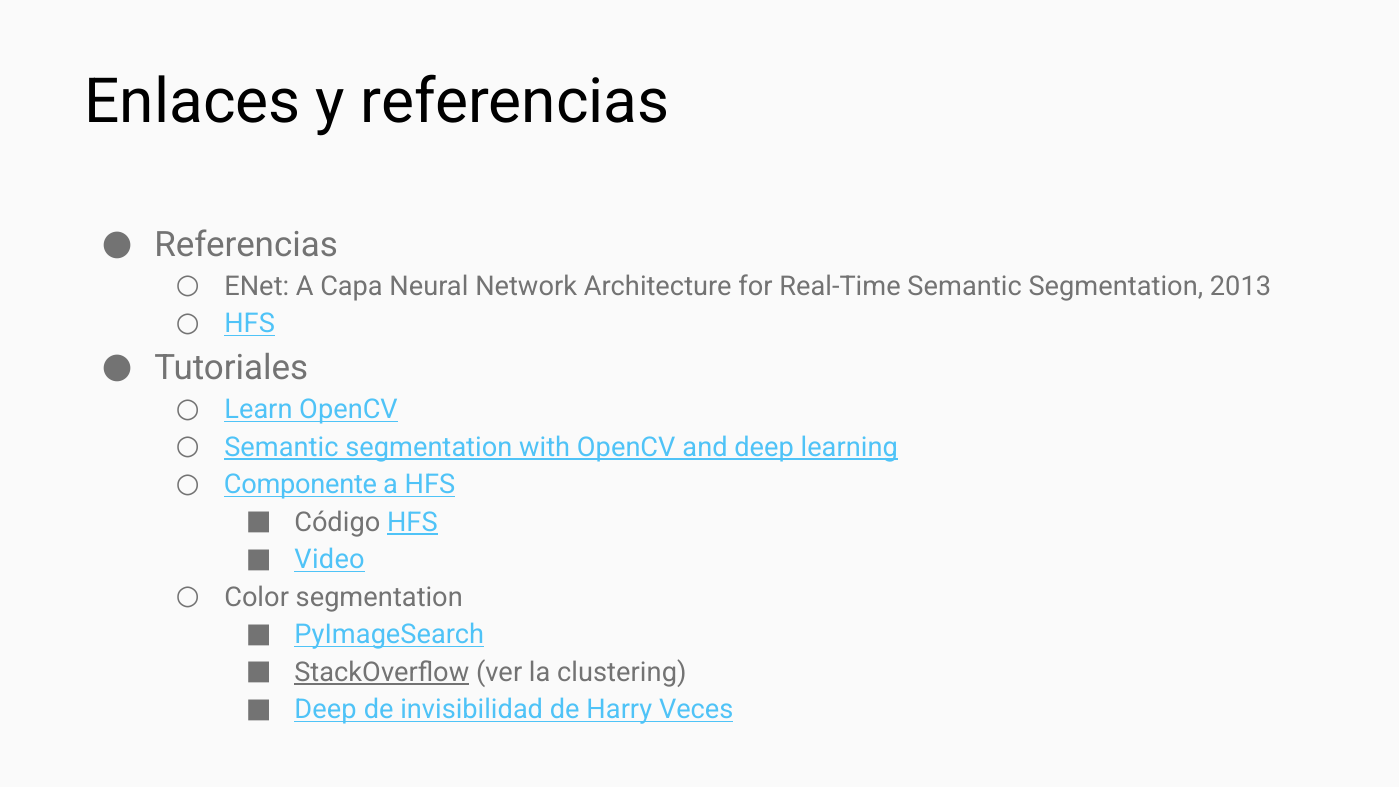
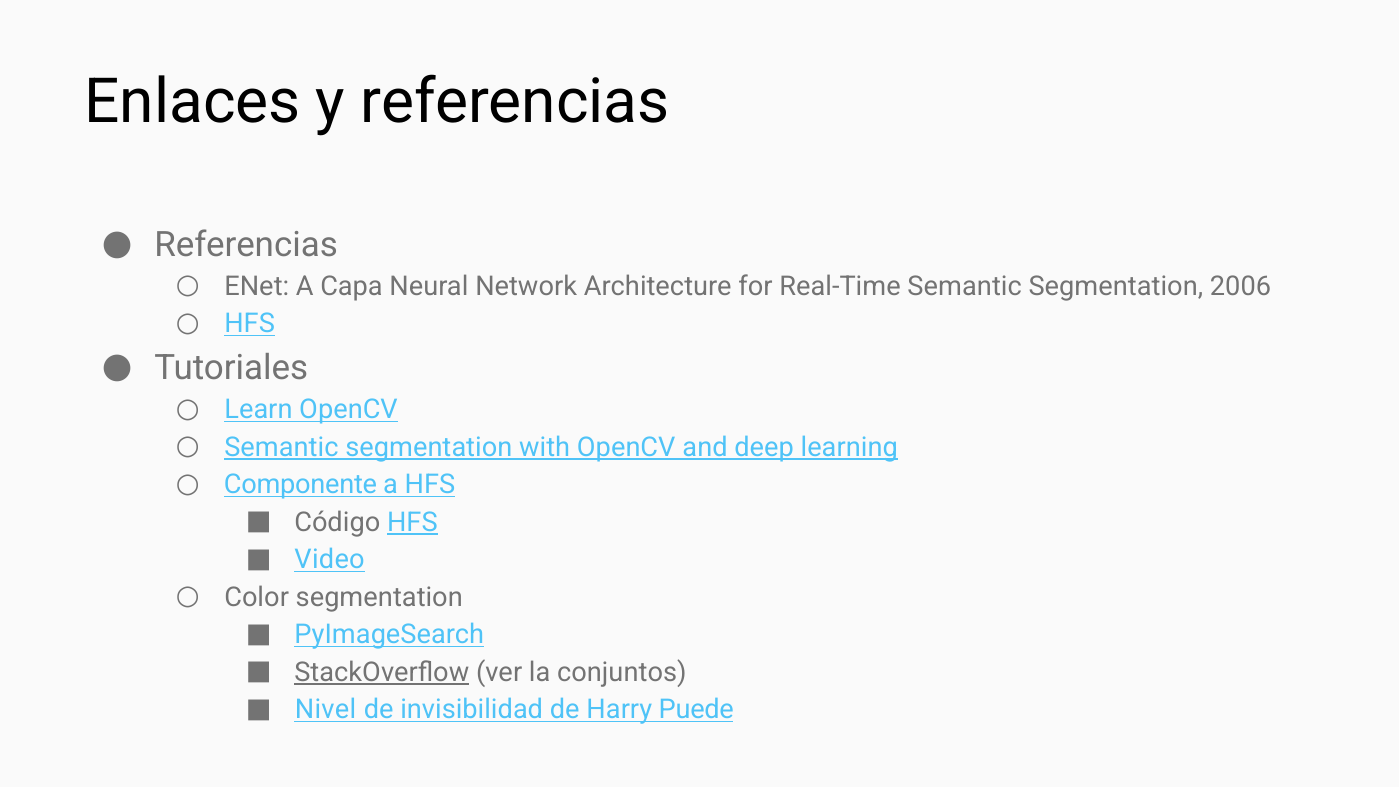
2013: 2013 -> 2006 (1241, 286)
clustering: clustering -> conjuntos (622, 672)
Deep: Deep -> Nivel (325, 710)
Veces: Veces -> Puede (696, 710)
